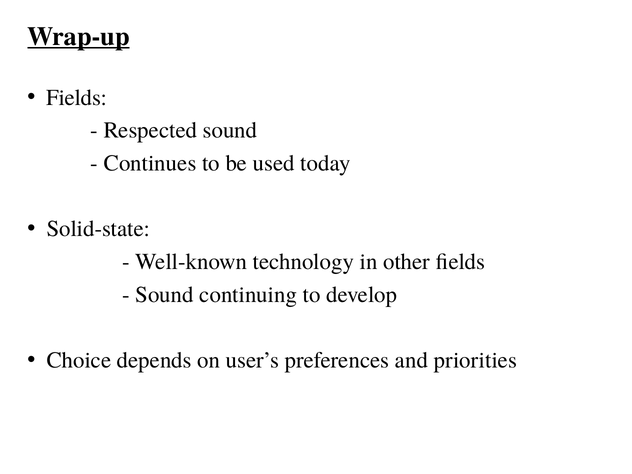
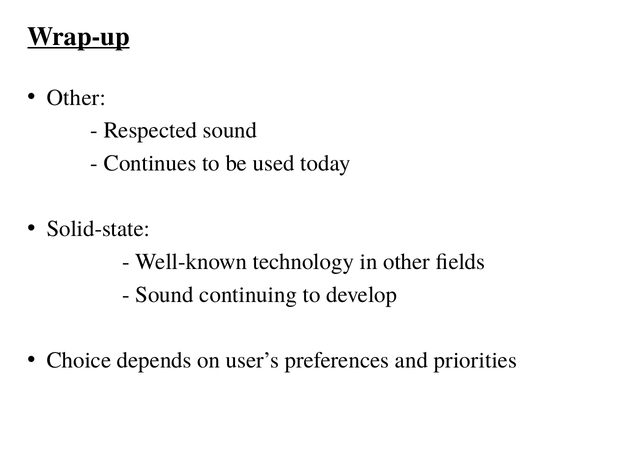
Fields: Fields -> Other (76, 98)
